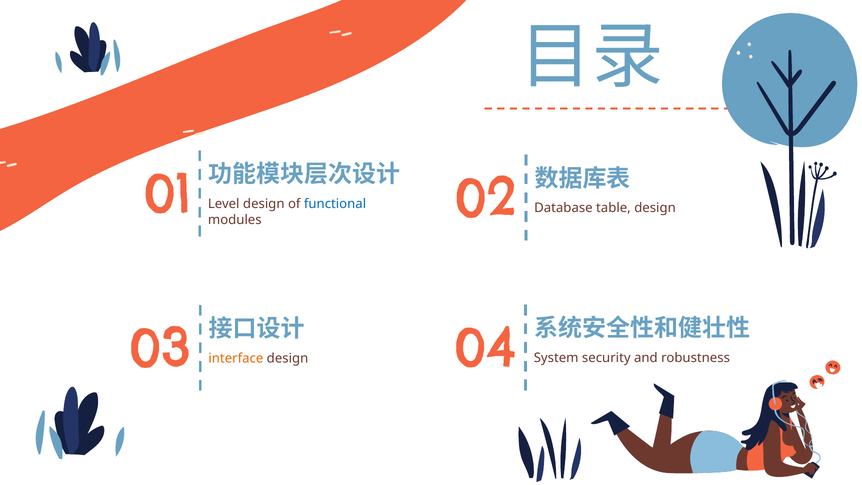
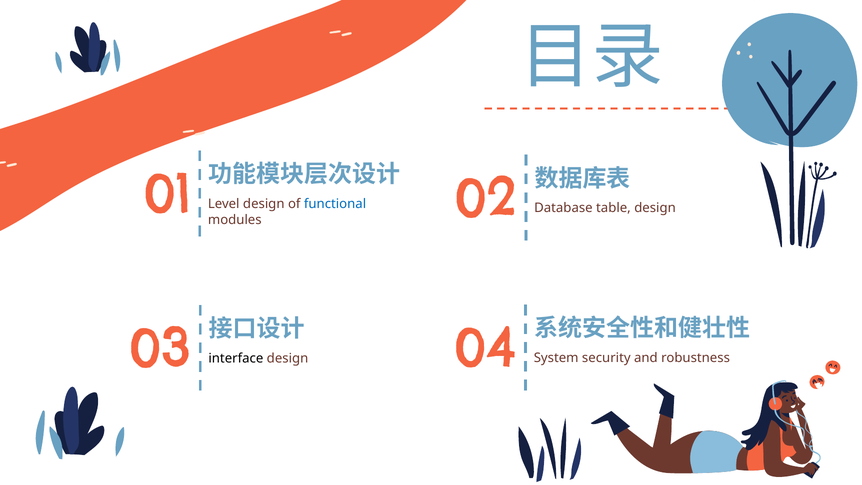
interface colour: orange -> black (236, 358)
